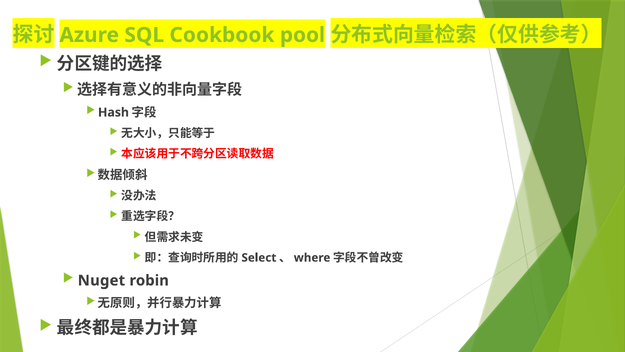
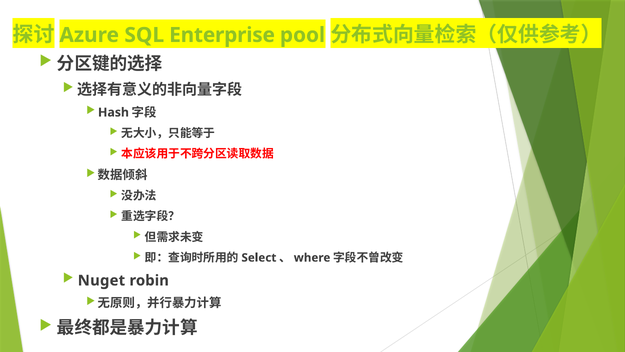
Cookbook: Cookbook -> Enterprise (222, 35)
